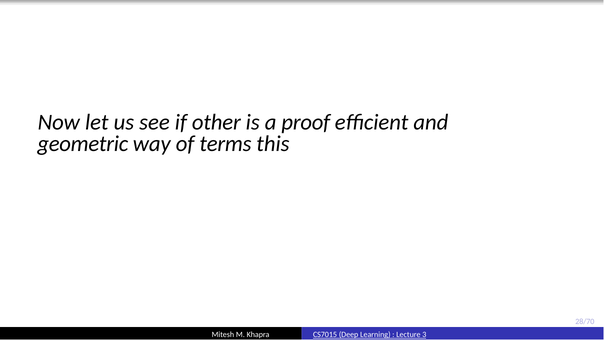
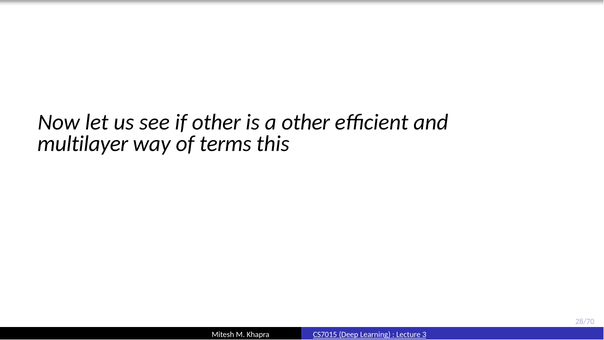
a proof: proof -> other (306, 122)
geometric: geometric -> multilayer (83, 144)
